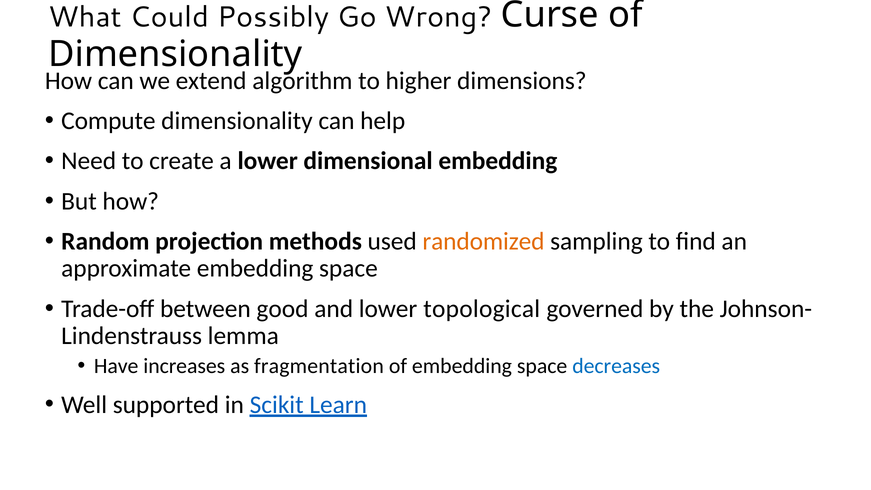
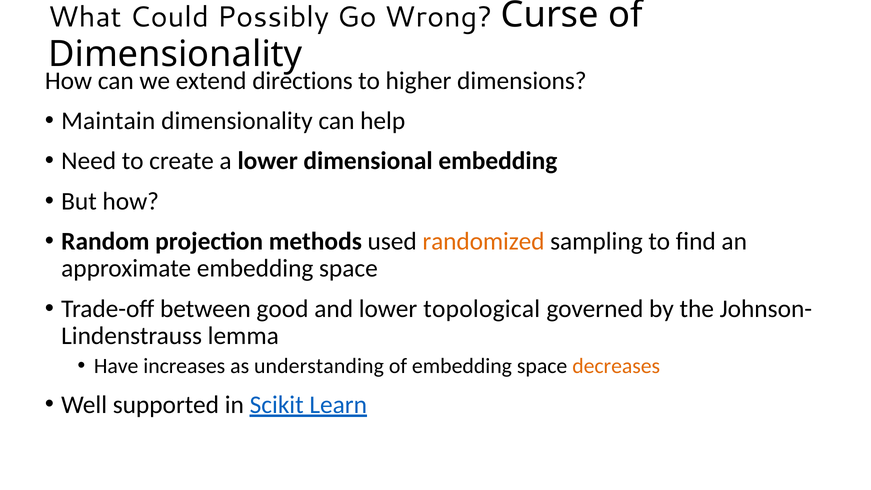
algorithm: algorithm -> directions (303, 81)
Compute: Compute -> Maintain (108, 121)
fragmentation: fragmentation -> understanding (319, 366)
decreases colour: blue -> orange (616, 366)
